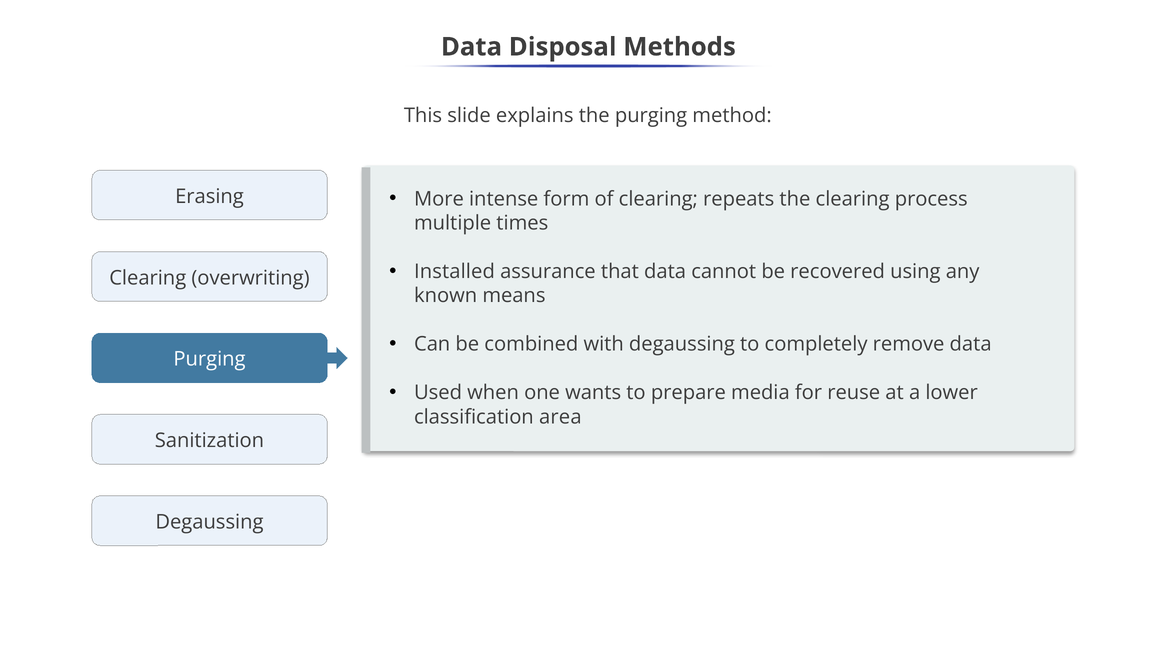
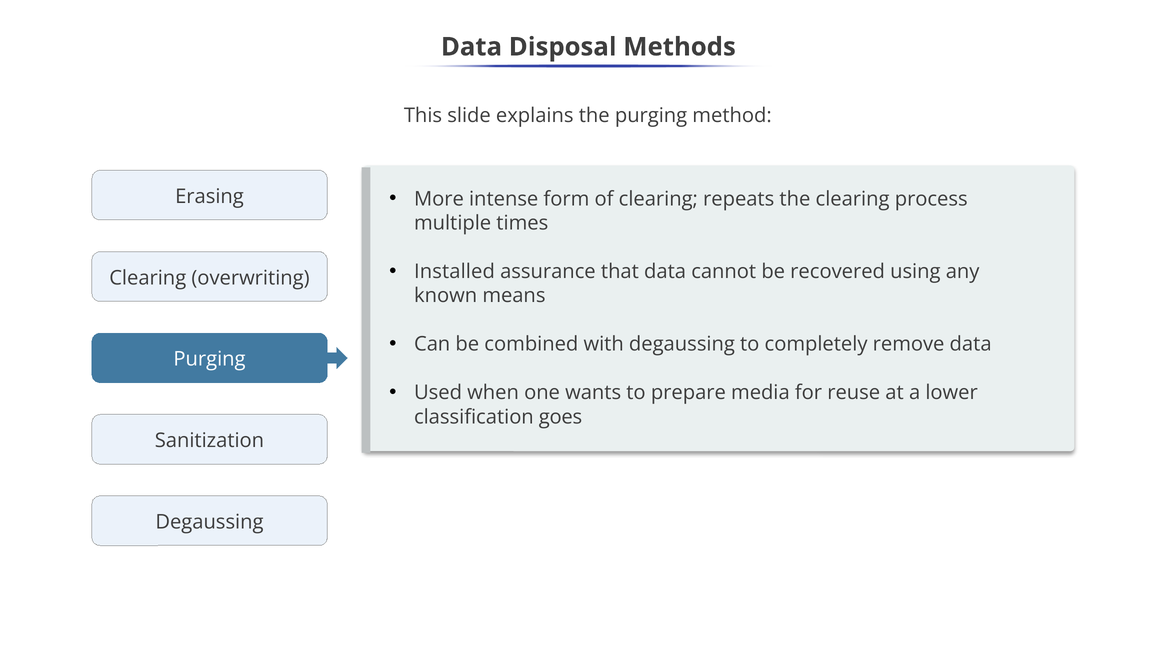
area: area -> goes (561, 417)
